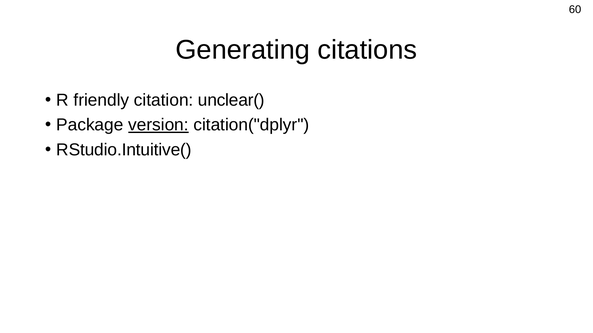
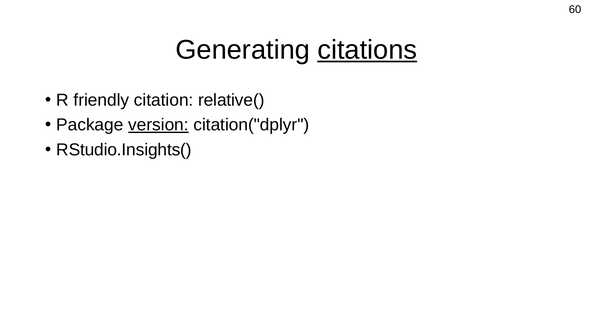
citations underline: none -> present (367, 50)
unclear(: unclear( -> relative( (231, 100)
RStudio.Intuitive(: RStudio.Intuitive( -> RStudio.Insights( (124, 150)
